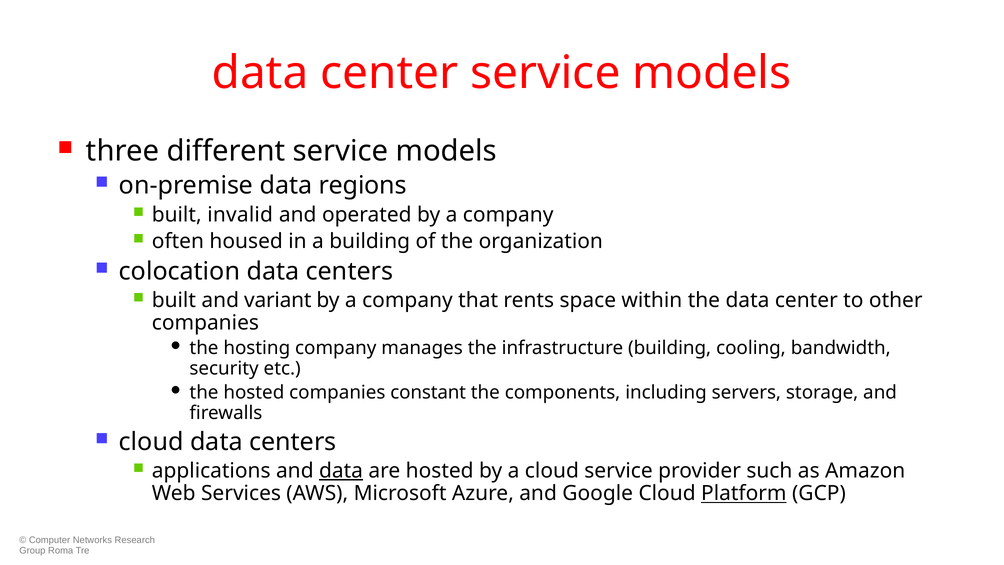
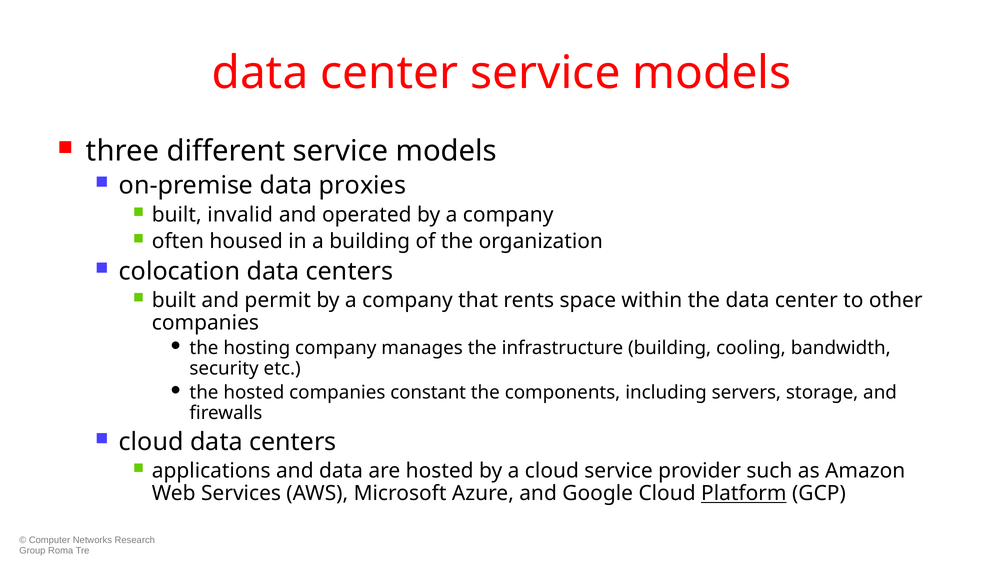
regions: regions -> proxies (363, 186)
variant: variant -> permit (278, 300)
data underline: present -> none (341, 471)
